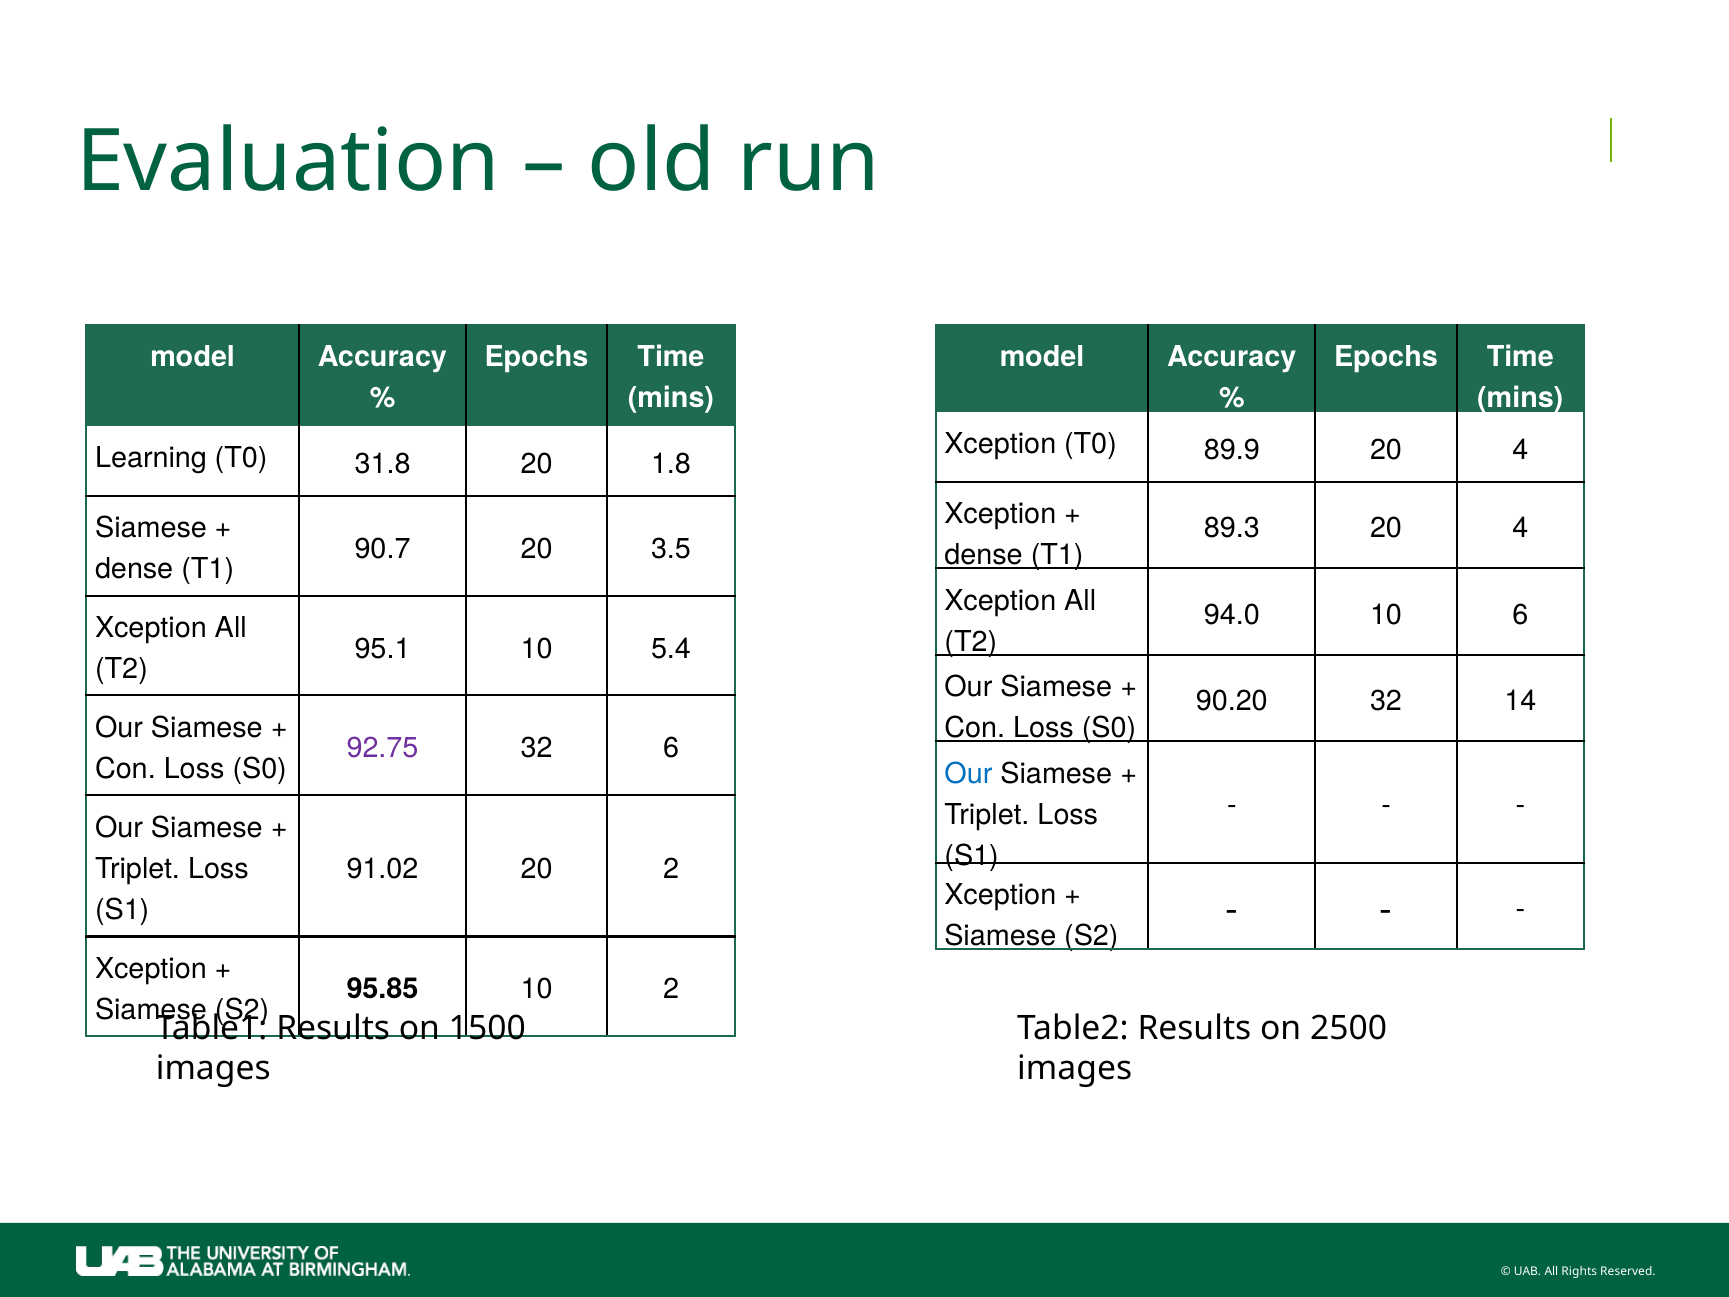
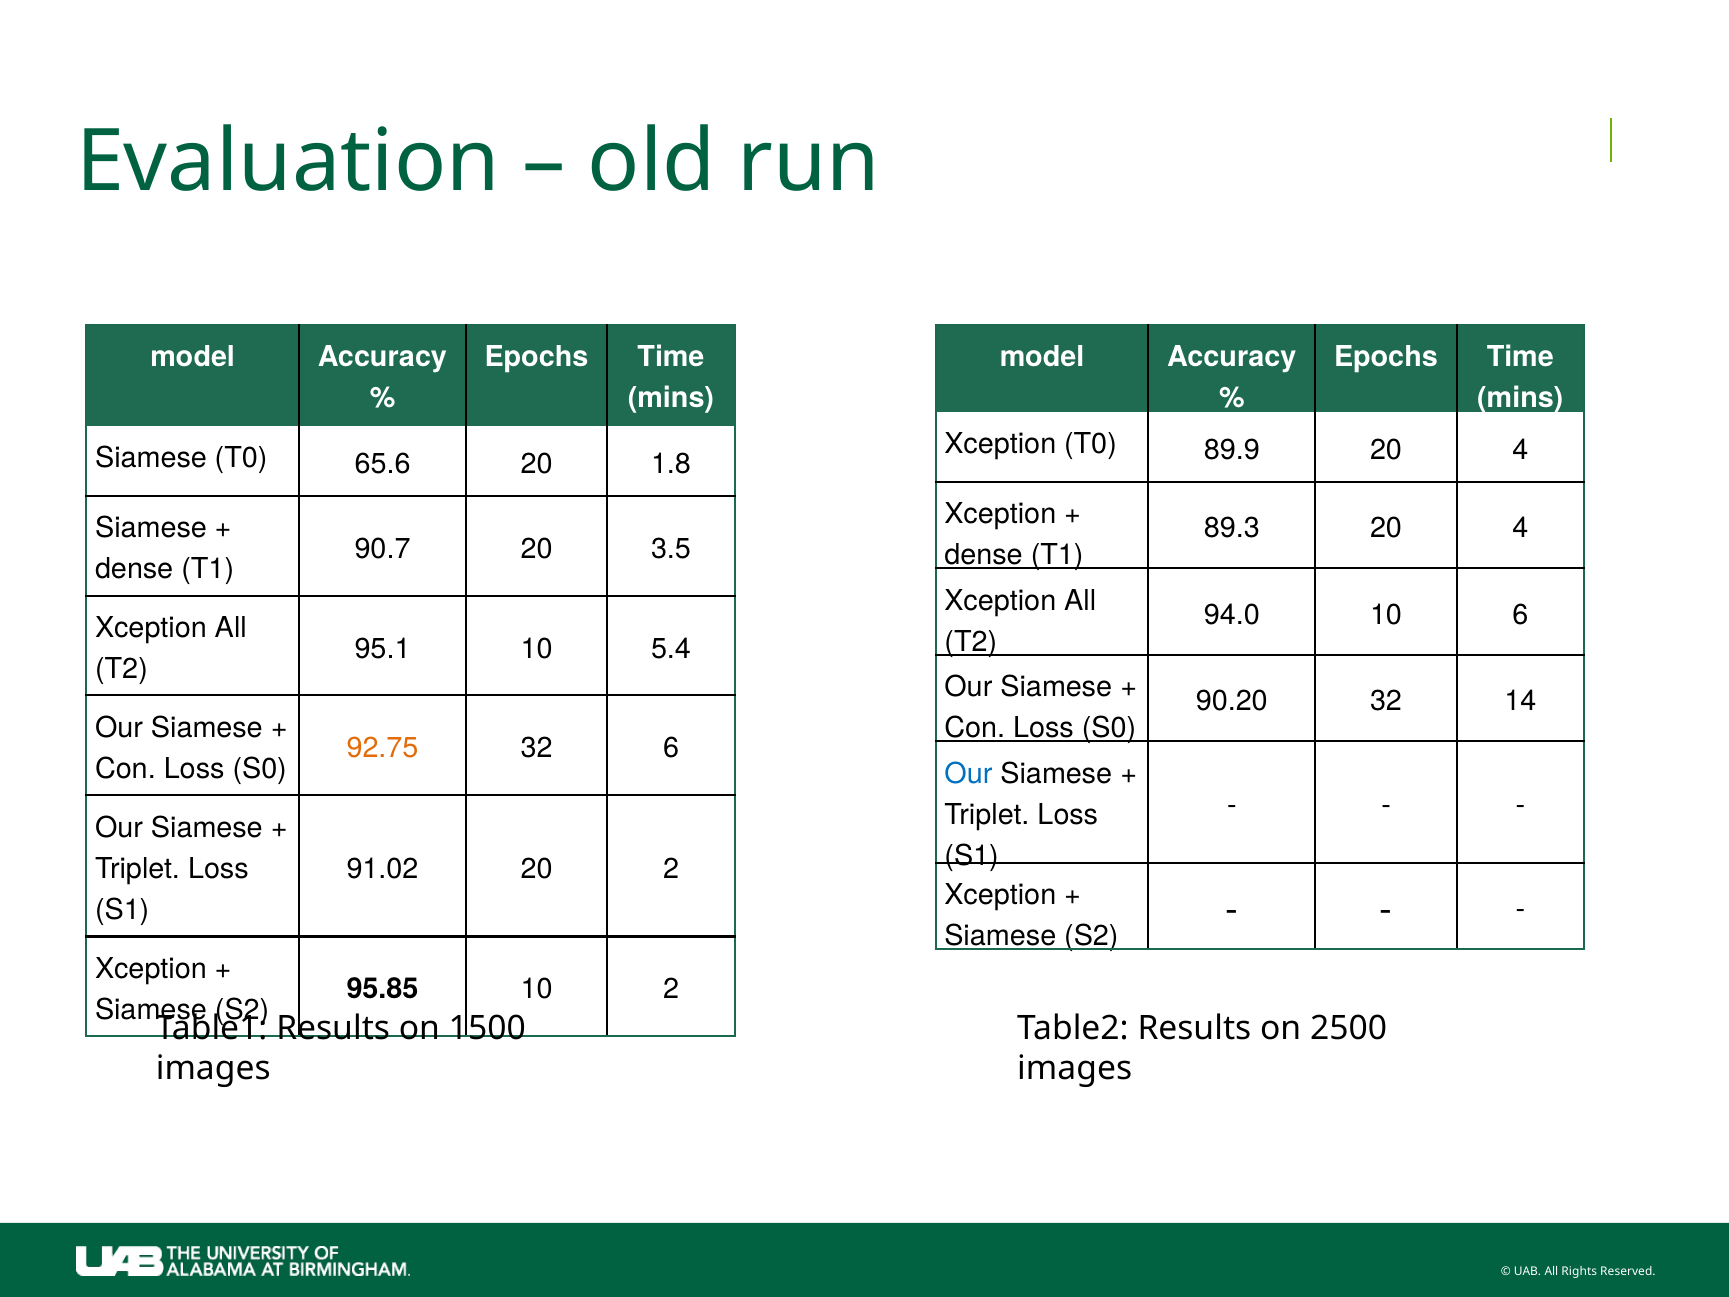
Learning: Learning -> Siamese (151, 458)
31.8: 31.8 -> 65.6 (383, 464)
92.75 colour: purple -> orange (382, 748)
